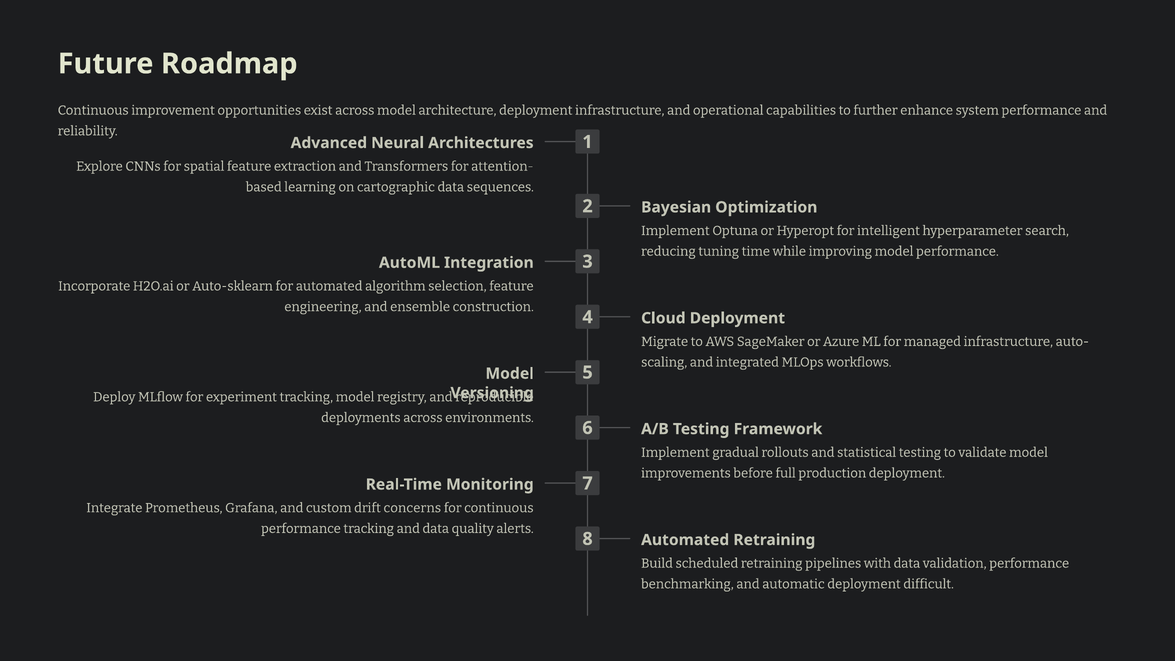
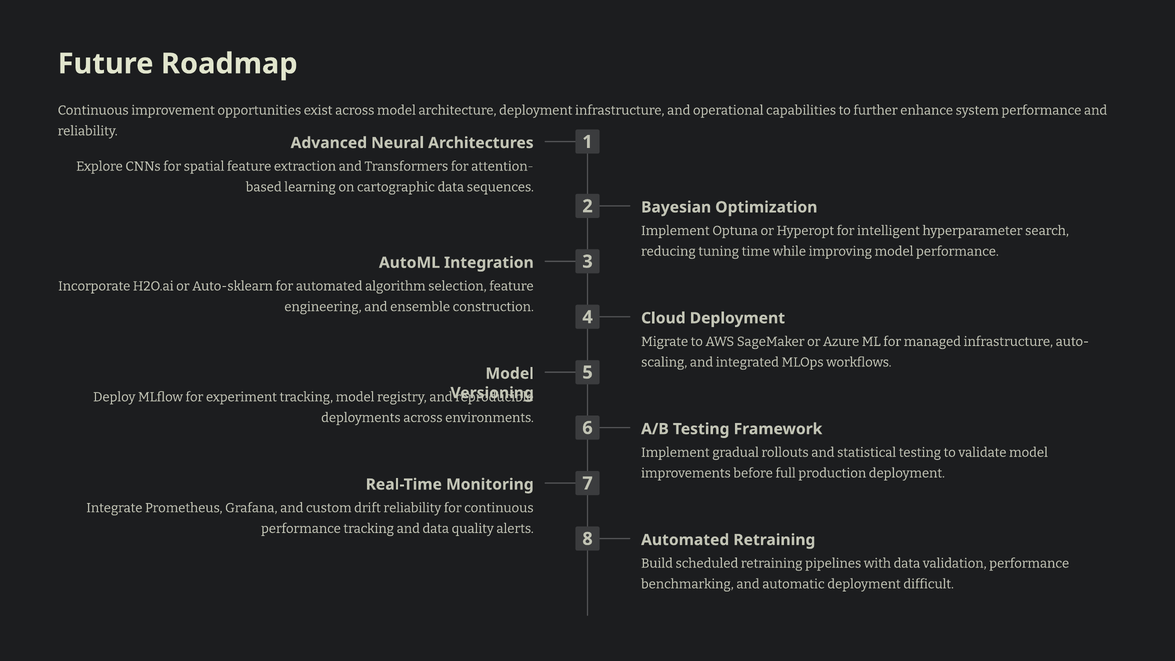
drift concerns: concerns -> reliability (412, 508)
